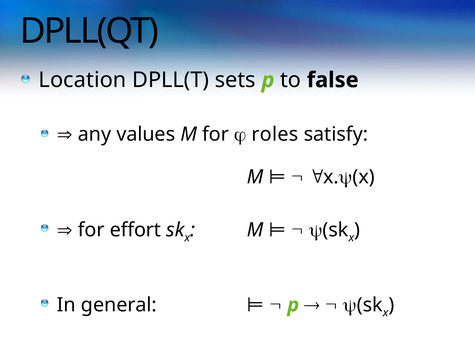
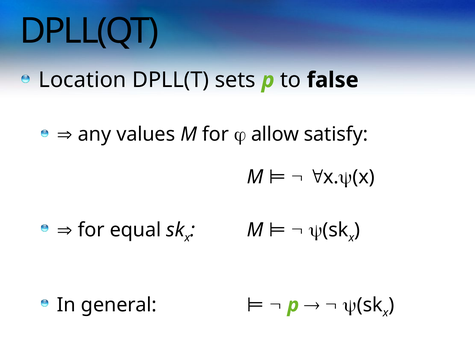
roles: roles -> allow (275, 134)
effort: effort -> equal (135, 230)
